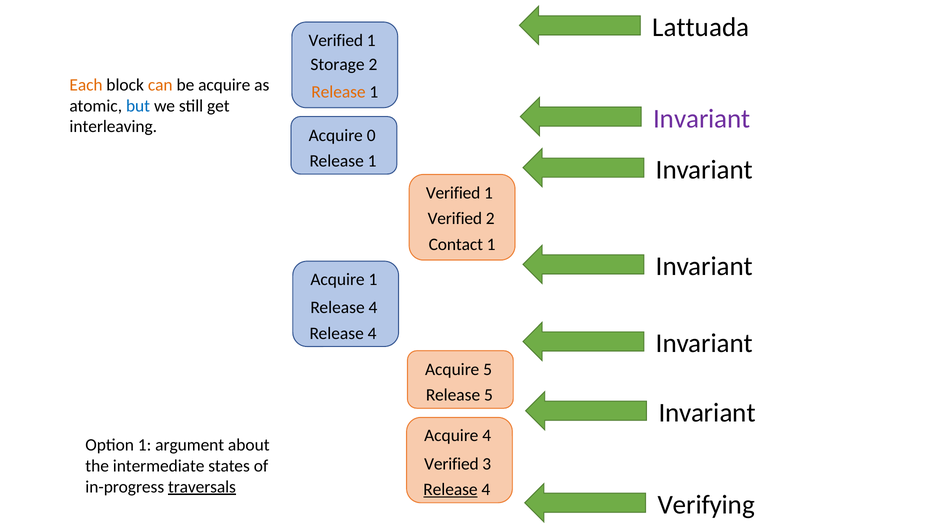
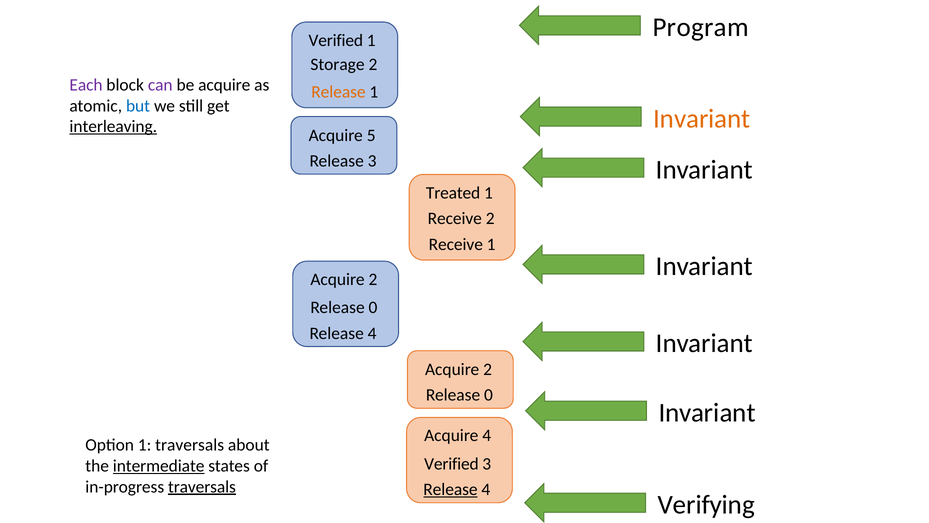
Lattuada: Lattuada -> Program (701, 27)
Each colour: orange -> purple (86, 85)
can colour: orange -> purple (160, 85)
Invariant colour: purple -> orange (702, 118)
interleaving underline: none -> present (113, 127)
0: 0 -> 5 (371, 135)
1: 1 -> 3 (372, 161)
Verified: Verified -> Treated (453, 193)
Verified: Verified -> Receive (455, 218)
Contact: Contact -> Receive (456, 244)
1: 1 -> 2 (373, 279)
4: 4 -> 0 (373, 307)
5: 5 -> 2 (488, 369)
5: 5 -> 0 (488, 395)
1 argument: argument -> traversals (190, 445)
intermediate underline: none -> present (159, 465)
